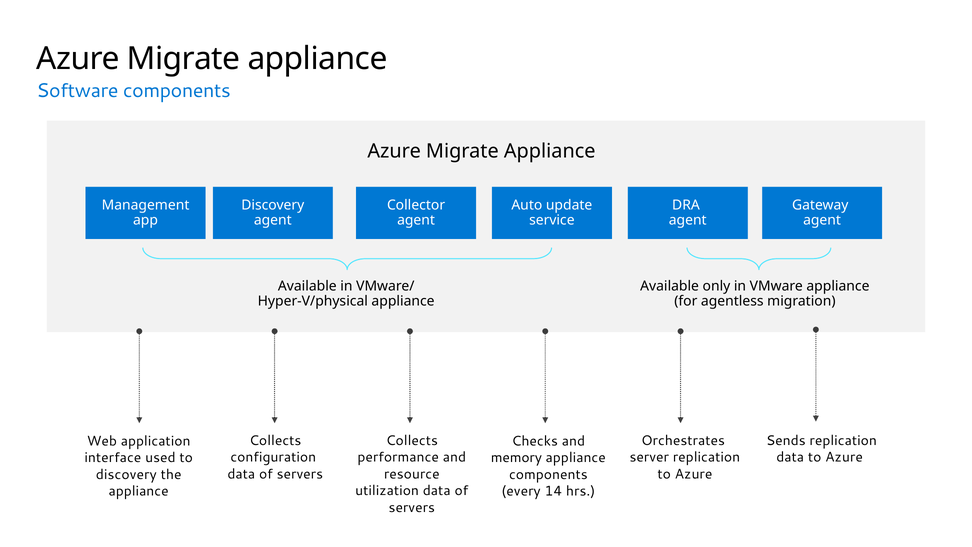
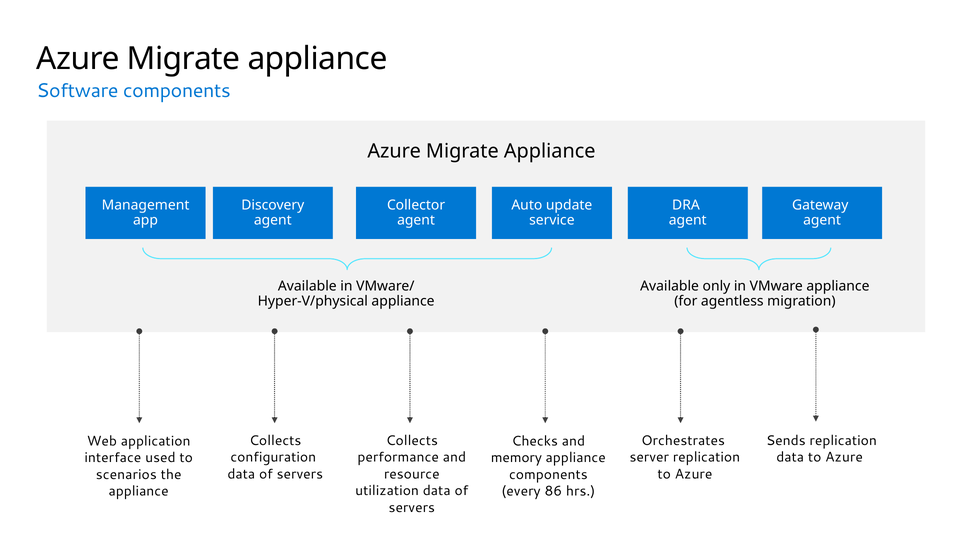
discovery: discovery -> scenarios (126, 474)
14: 14 -> 86 (553, 491)
